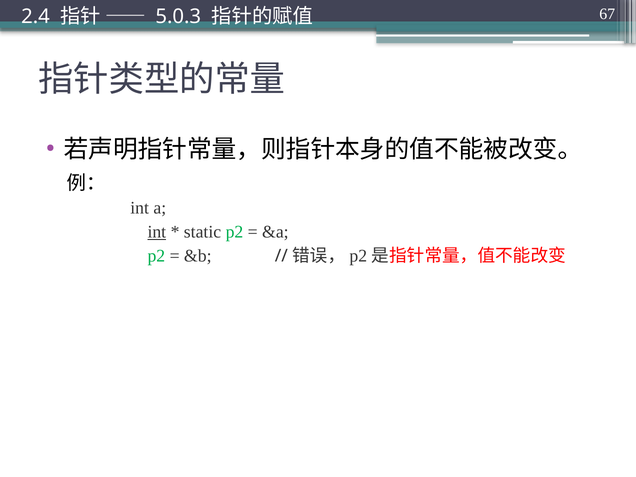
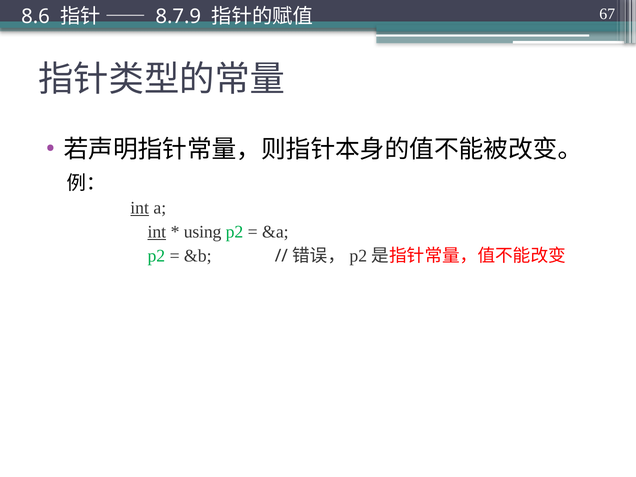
2.4: 2.4 -> 8.6 (35, 17)
5.0.3: 5.0.3 -> 8.7.9 (178, 17)
int underline: none -> present (140, 208)
static: static -> using (203, 232)
